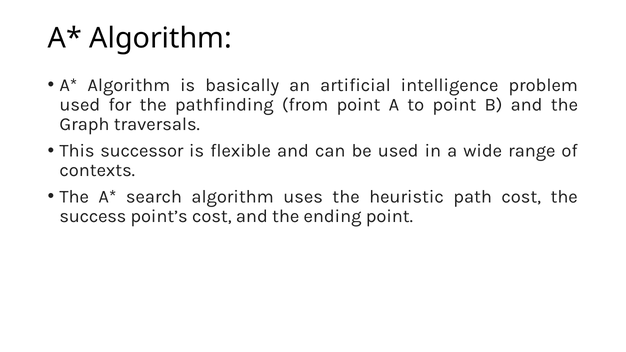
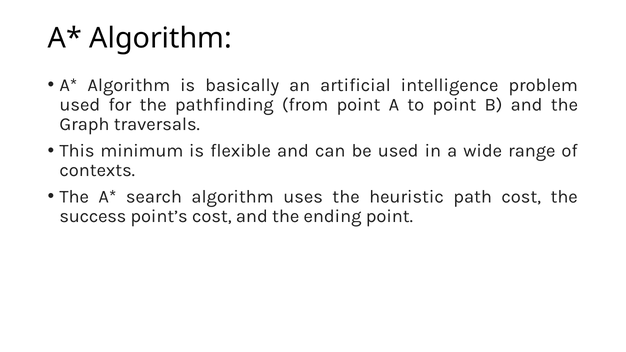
successor: successor -> minimum (142, 151)
